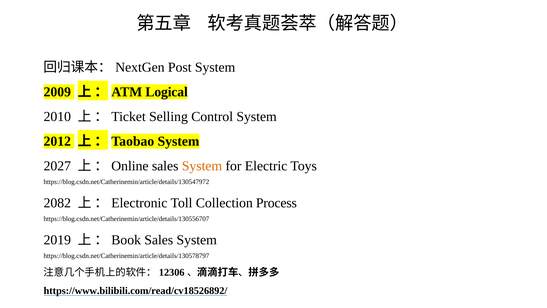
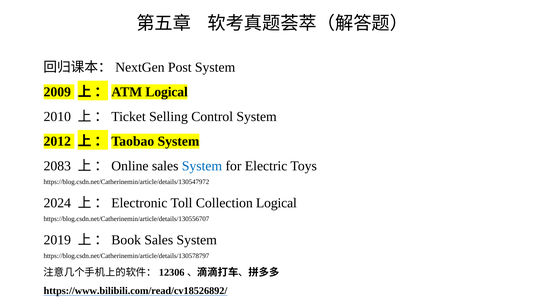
2027: 2027 -> 2083 (57, 166)
System colour: orange -> blue (202, 166)
2082: 2082 -> 2024 (57, 203)
Collection Process: Process -> Logical (276, 203)
